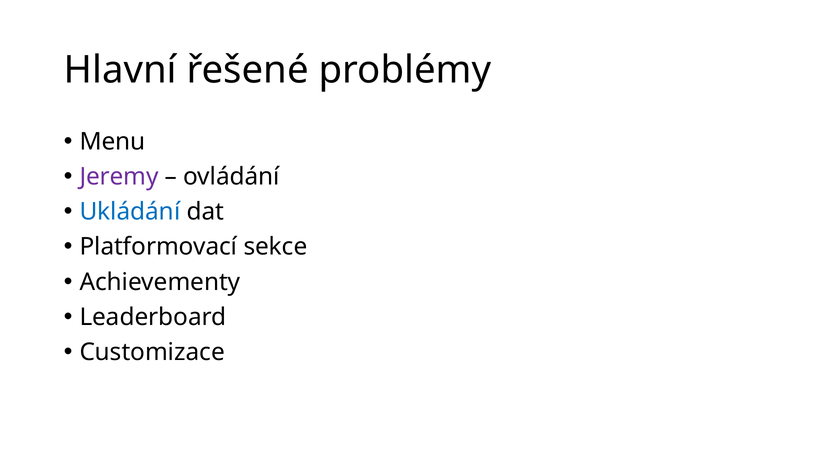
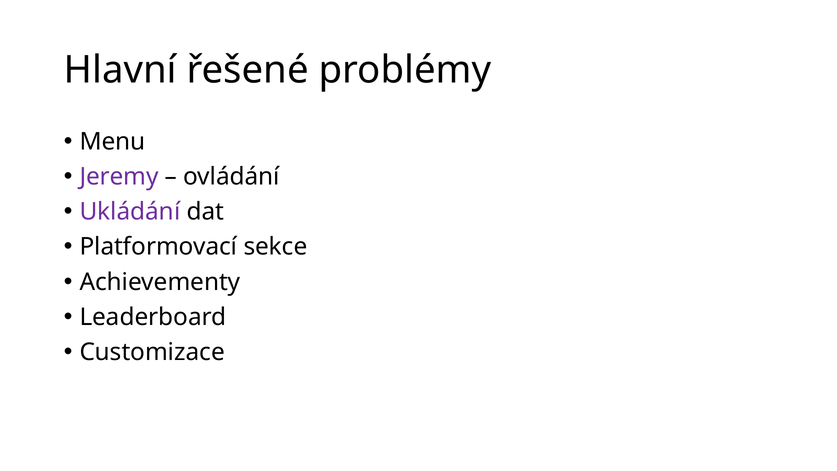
Ukládání colour: blue -> purple (130, 212)
